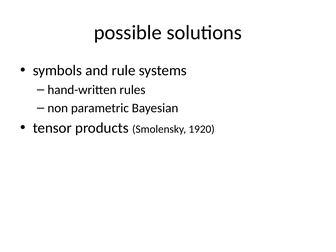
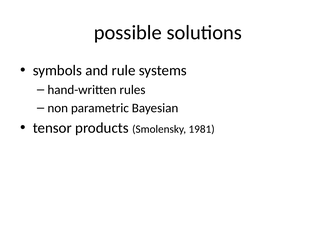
1920: 1920 -> 1981 (202, 129)
